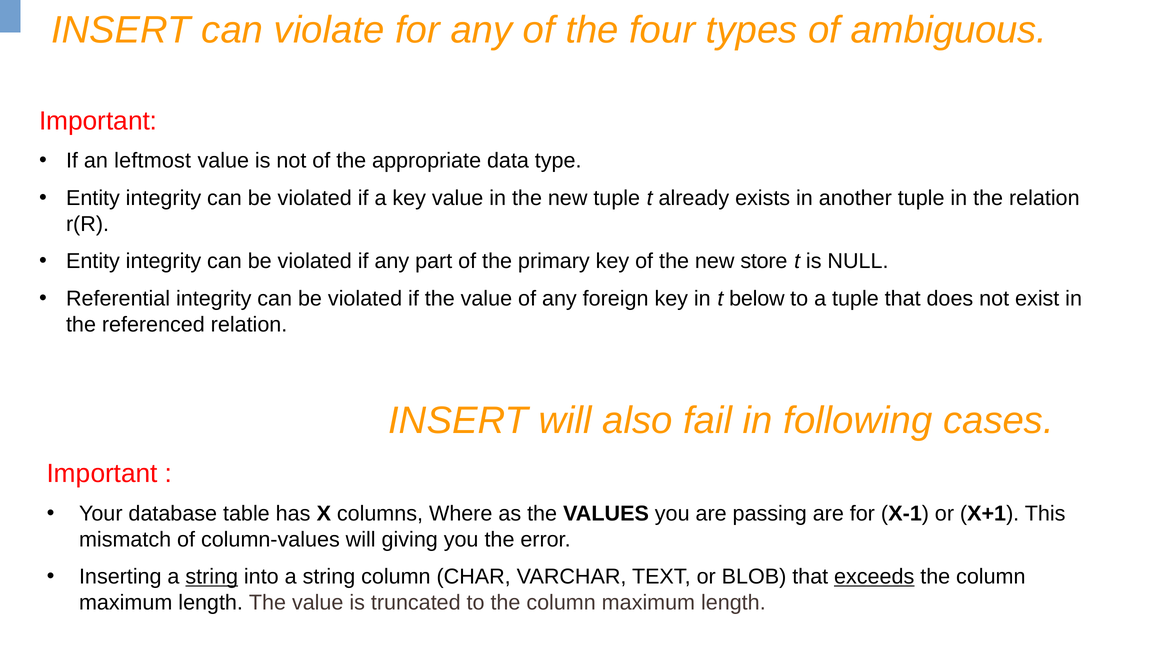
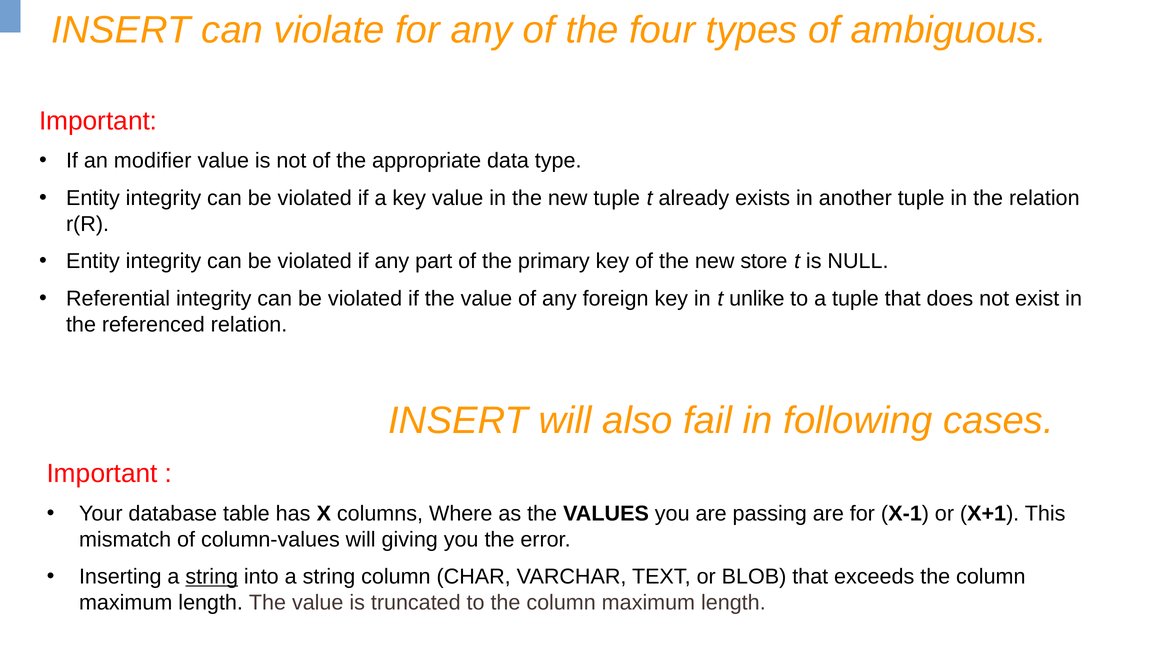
leftmost: leftmost -> modifier (153, 161)
below: below -> unlike (757, 299)
exceeds underline: present -> none (874, 577)
